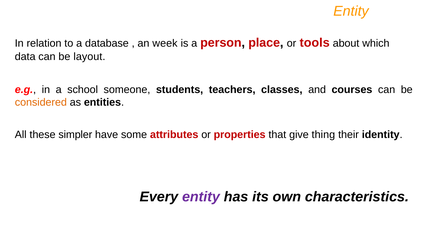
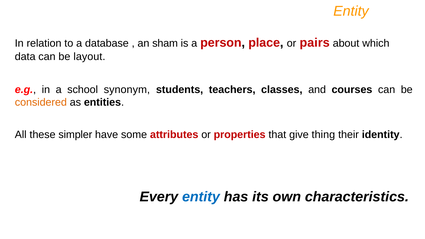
week: week -> sham (165, 44)
tools: tools -> pairs (315, 43)
someone: someone -> synonym (127, 90)
entity colour: purple -> blue (201, 197)
